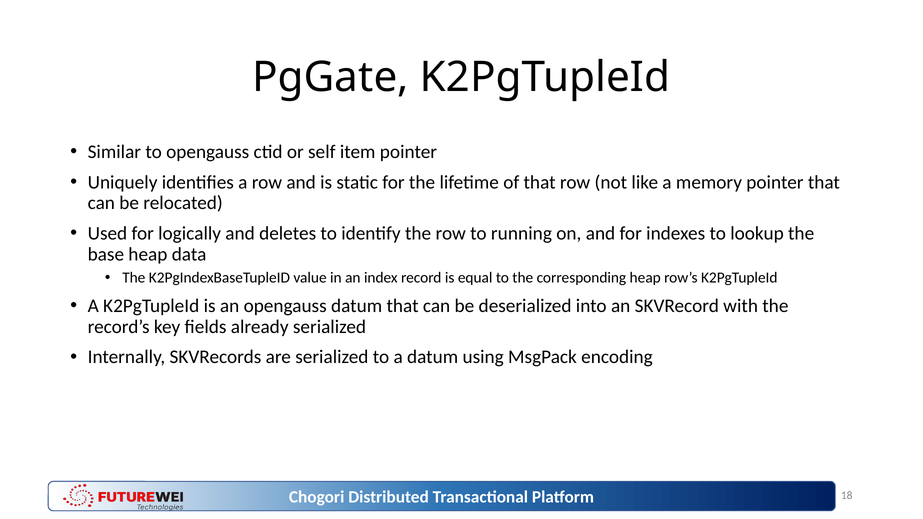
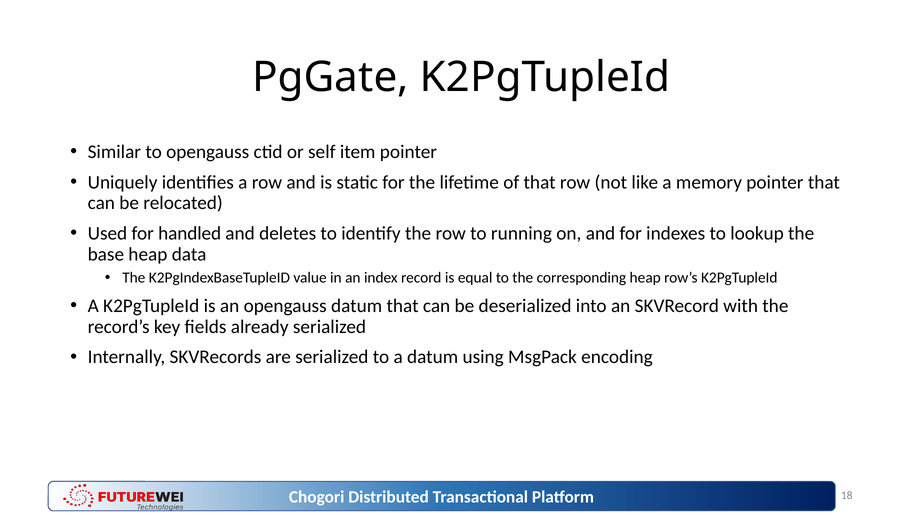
logically: logically -> handled (190, 233)
